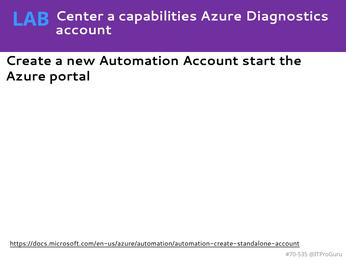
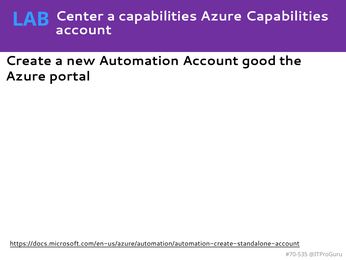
Azure Diagnostics: Diagnostics -> Capabilities (287, 16)
start: start -> good (259, 61)
